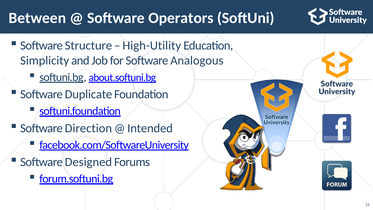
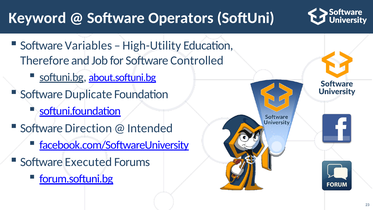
Between: Between -> Keyword (37, 18)
Structure: Structure -> Variables (88, 46)
Simplicity: Simplicity -> Therefore (45, 60)
Analogous: Analogous -> Controlled (197, 60)
Designed: Designed -> Executed (88, 162)
